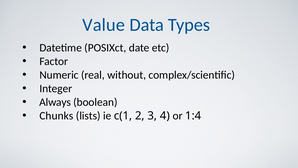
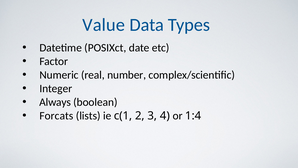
without: without -> number (127, 75)
Chunks: Chunks -> Forcats (56, 115)
